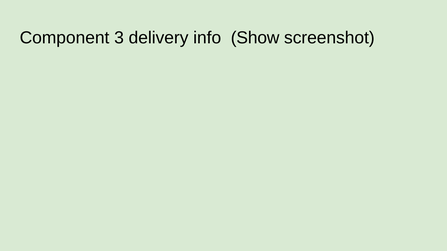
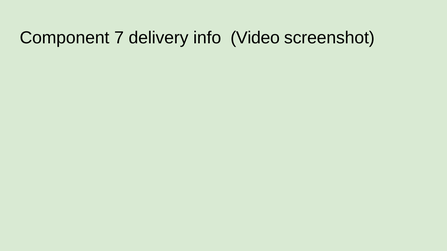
3: 3 -> 7 (119, 38)
Show: Show -> Video (255, 38)
